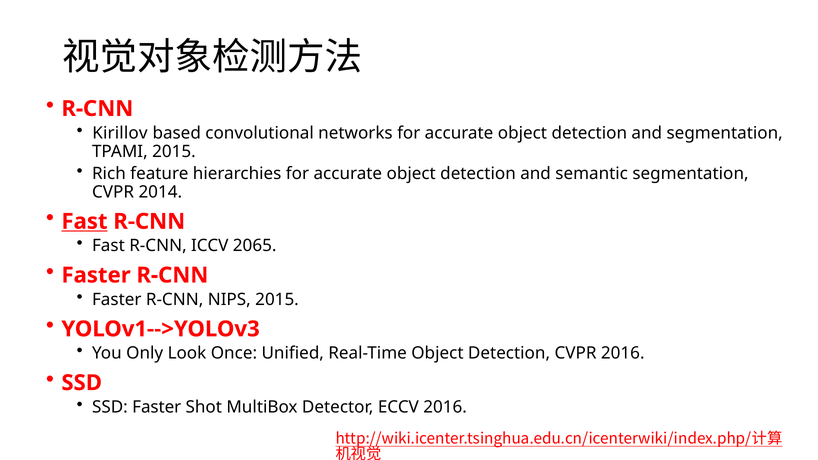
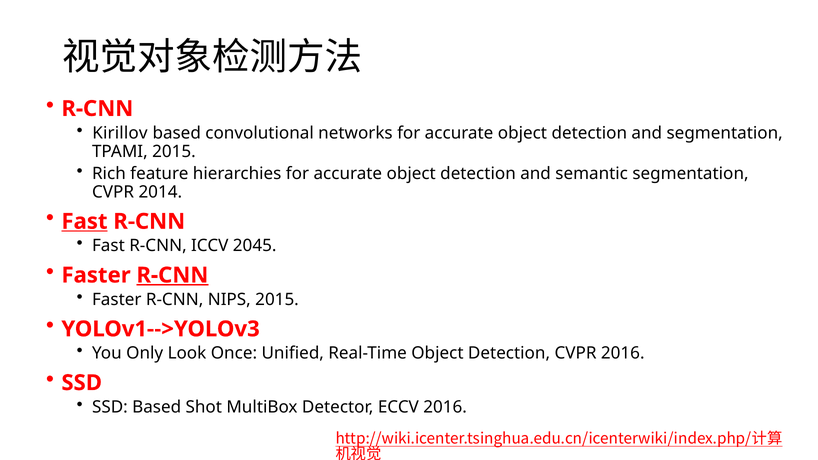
2065: 2065 -> 2045 (255, 246)
R-CNN underline: none -> present (172, 275)
SSD Faster: Faster -> Based (157, 407)
